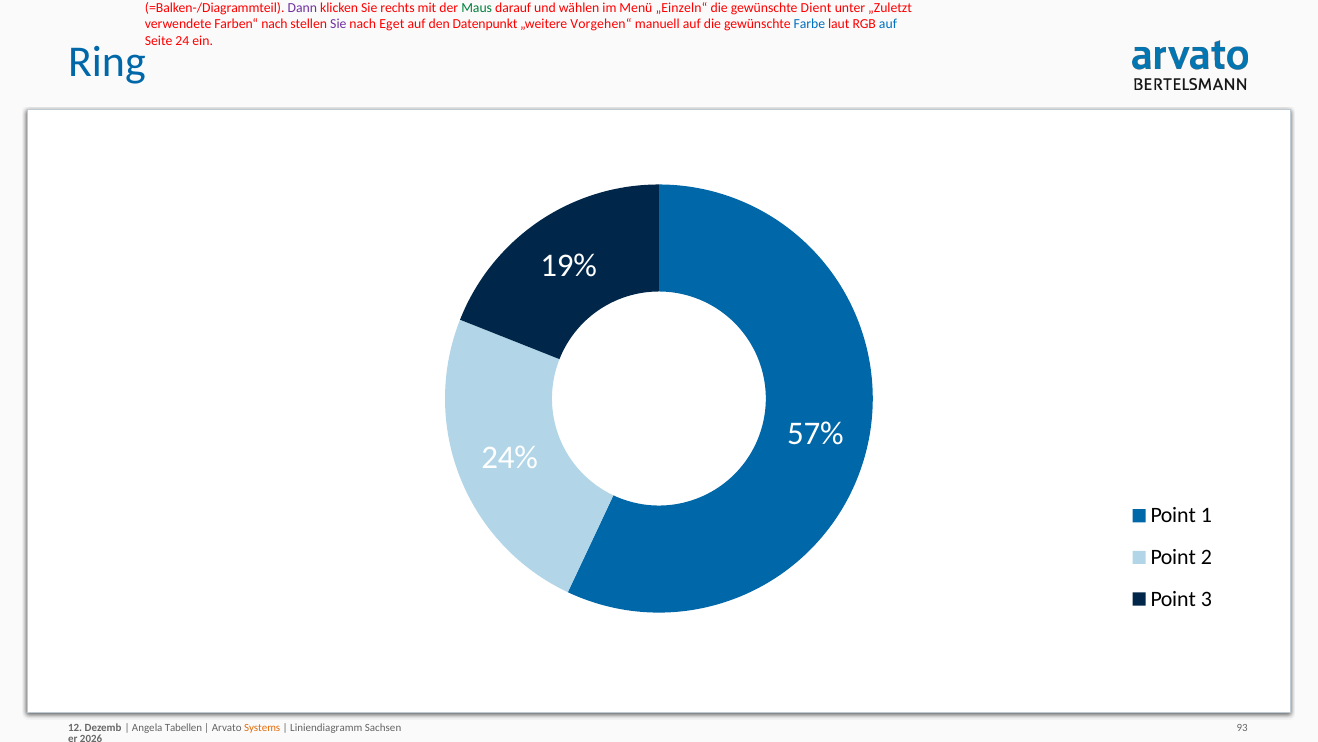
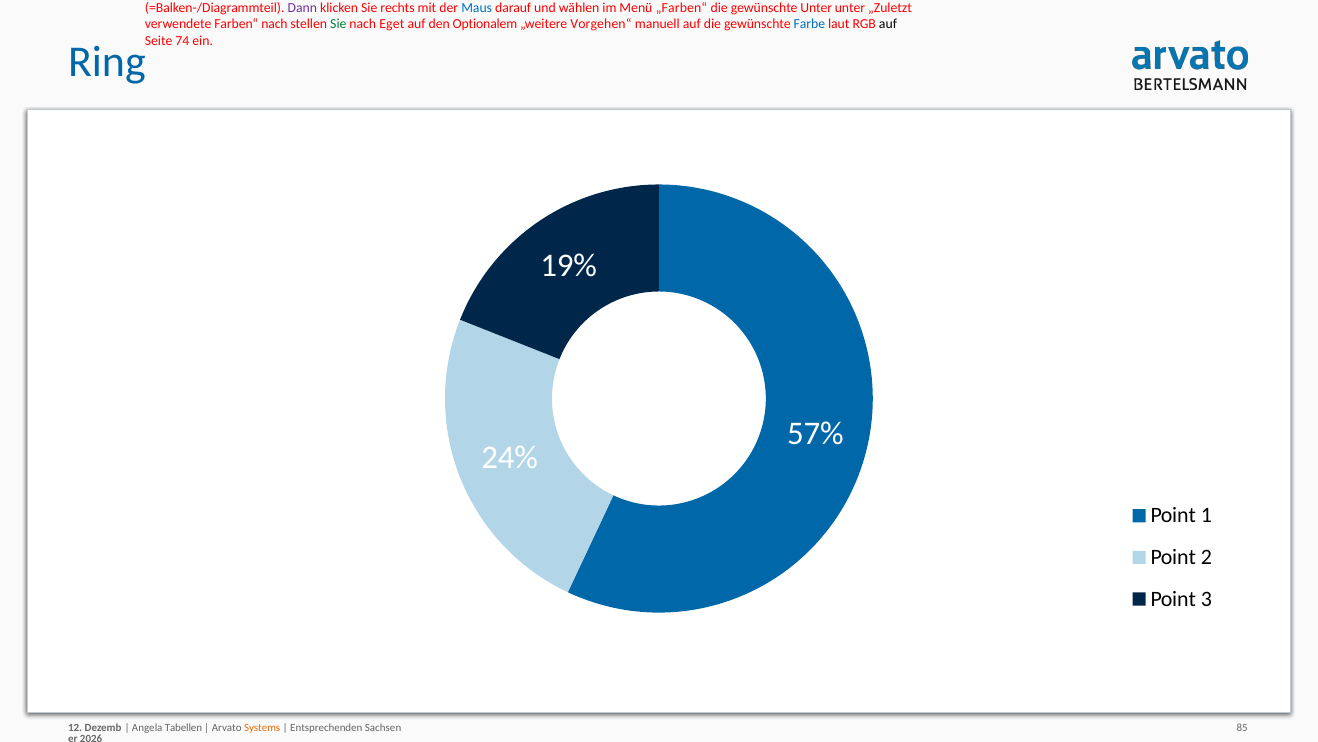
Maus colour: green -> blue (477, 8)
„Einzeln“: „Einzeln“ -> „Farben“ (681, 8)
gewünschte Dient: Dient -> Unter (816, 8)
Sie colour: purple -> green (338, 24)
den Datenpunkt: Datenpunkt -> Optionalem (485, 24)
auf colour: blue -> black (888, 24)
24: 24 -> 74 (182, 41)
Liniendiagramm: Liniendiagramm -> Entsprechenden (326, 727)
93: 93 -> 85 (1242, 727)
